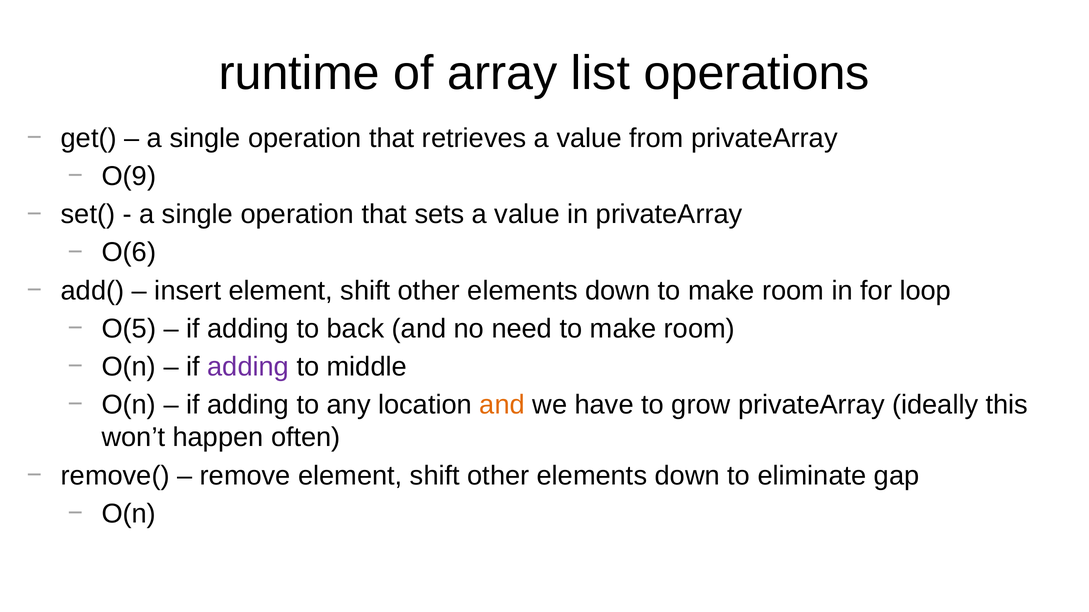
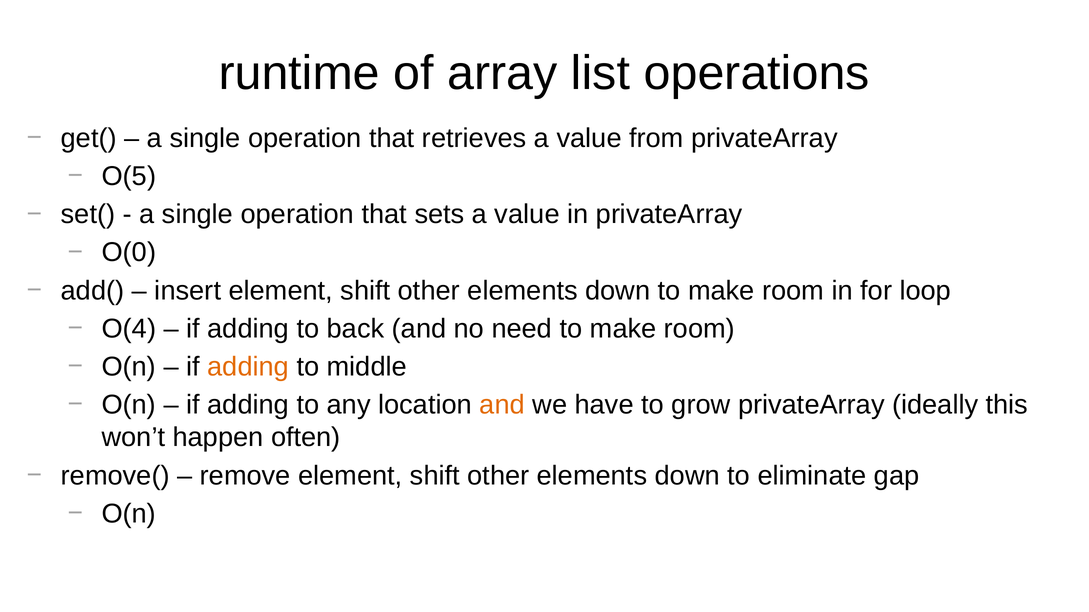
O(9: O(9 -> O(5 (129, 177)
O(6: O(6 -> O(0 (129, 253)
O(5: O(5 -> O(4 (129, 329)
adding colour: purple -> orange (248, 367)
